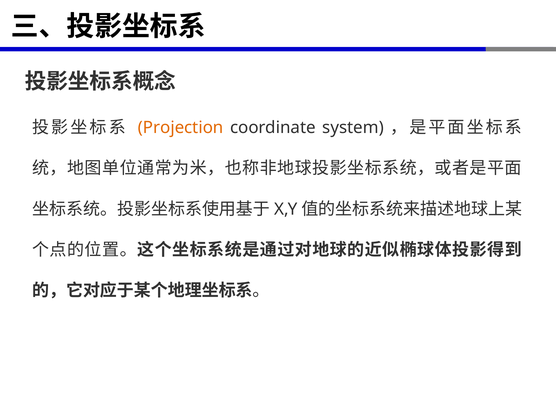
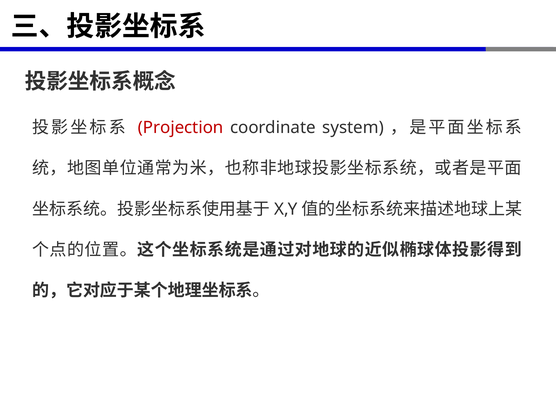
Projection colour: orange -> red (181, 128)
